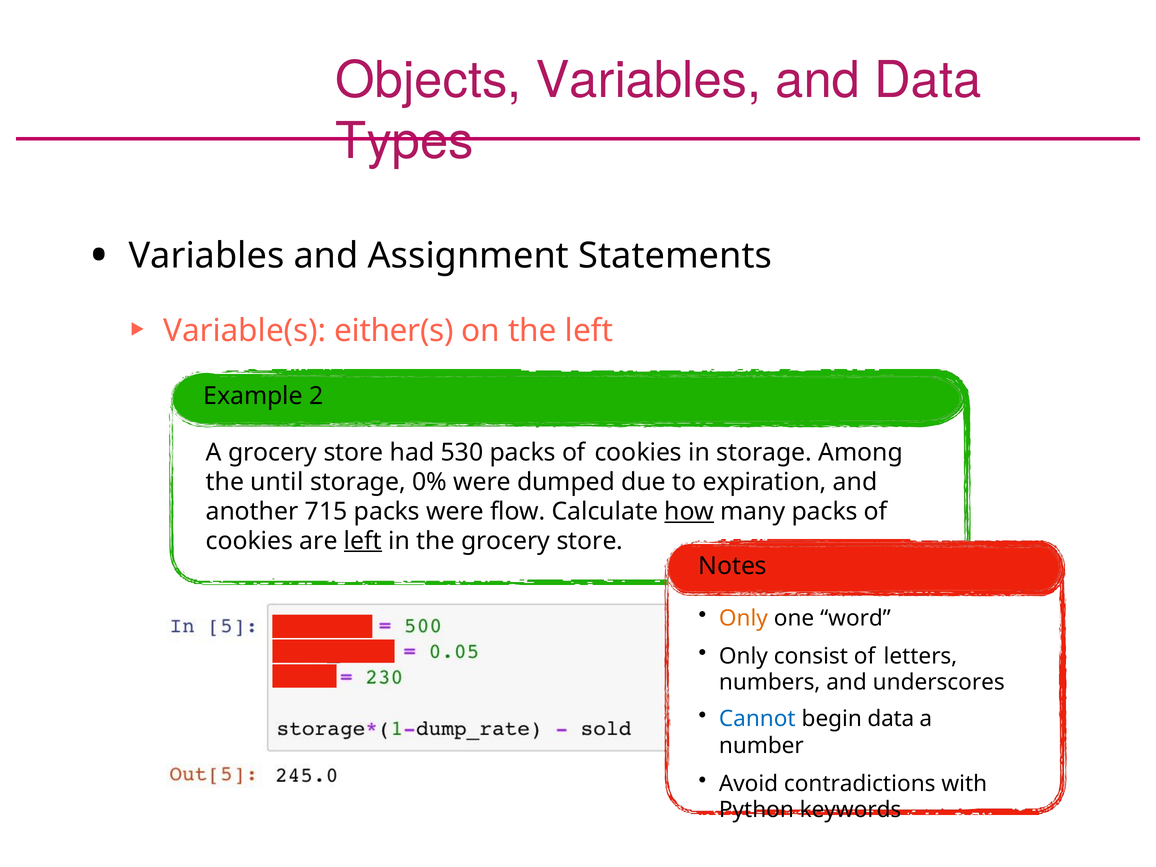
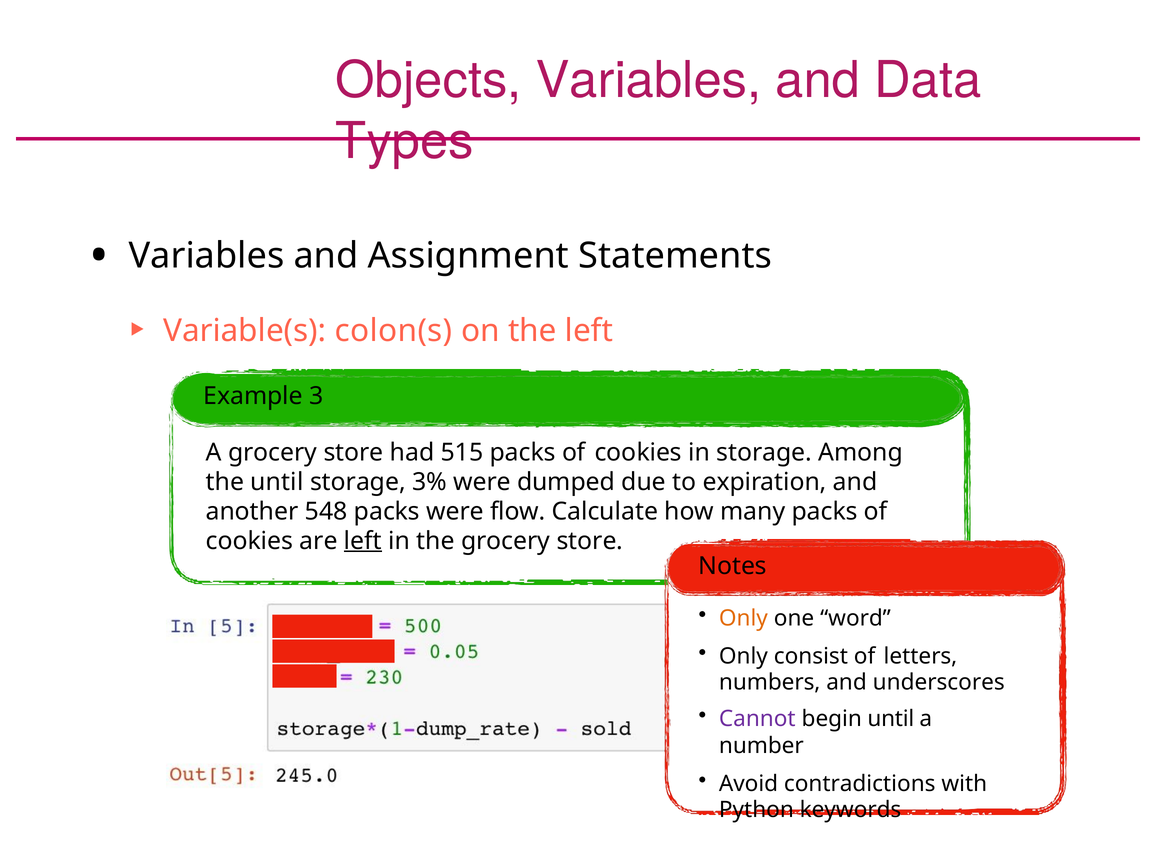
either(s: either(s -> colon(s (394, 331)
2: 2 -> 3 (316, 396)
530: 530 -> 515 (462, 453)
0%: 0% -> 3% (429, 482)
715: 715 -> 548 (326, 511)
how underline: present -> none (689, 511)
Cannot colour: blue -> purple (757, 719)
begin data: data -> until (891, 719)
